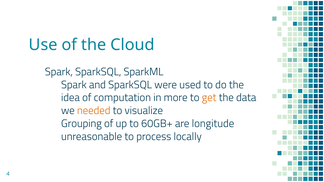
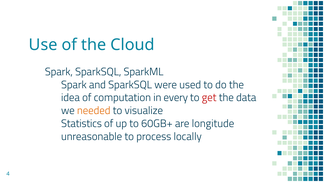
more: more -> every (176, 98)
get colour: orange -> red (209, 98)
Grouping: Grouping -> Statistics (81, 124)
